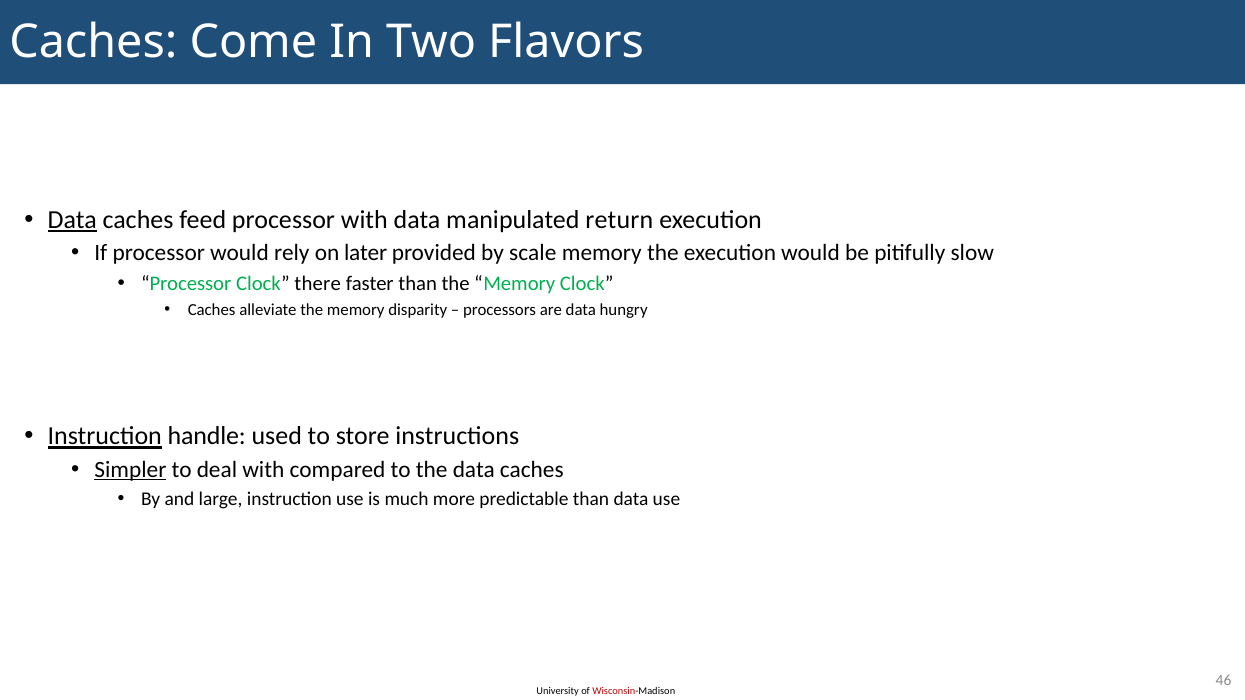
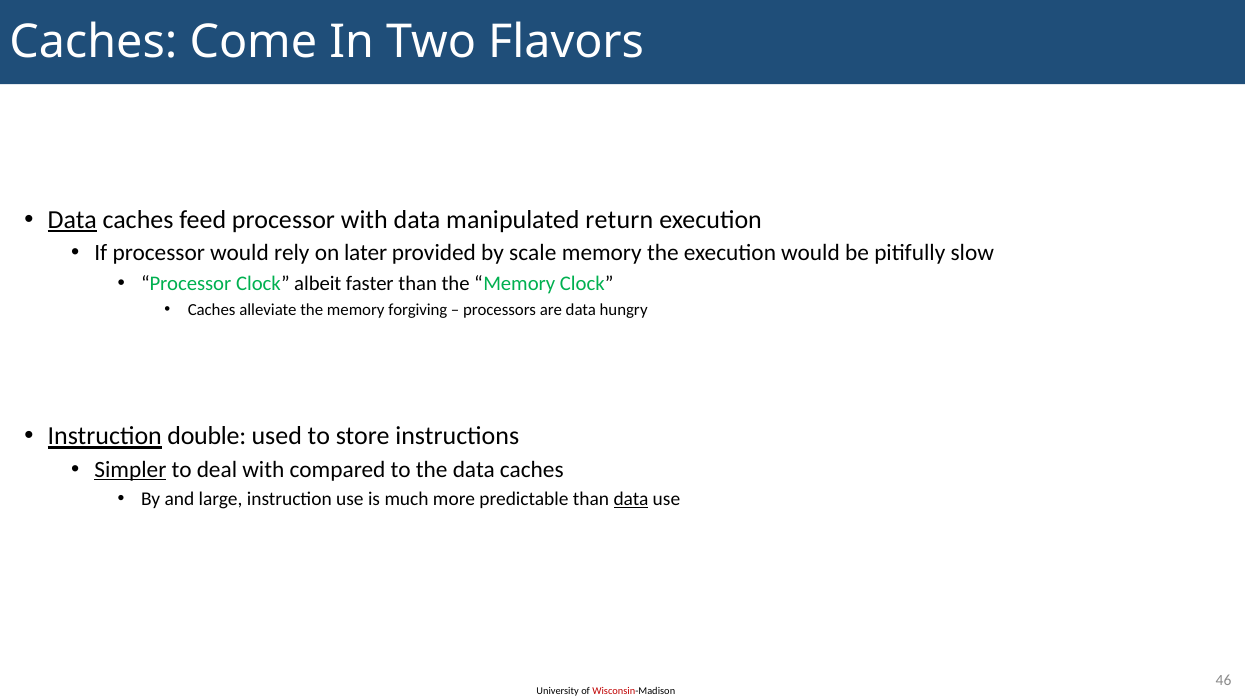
there: there -> albeit (318, 283)
disparity: disparity -> forgiving (418, 310)
handle: handle -> double (207, 436)
data underline: none -> present (631, 499)
